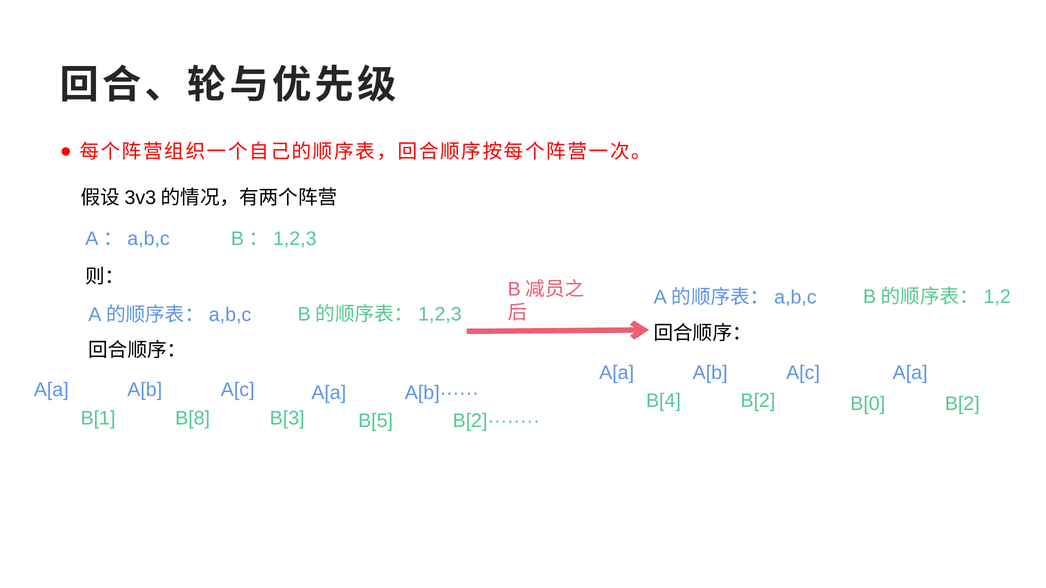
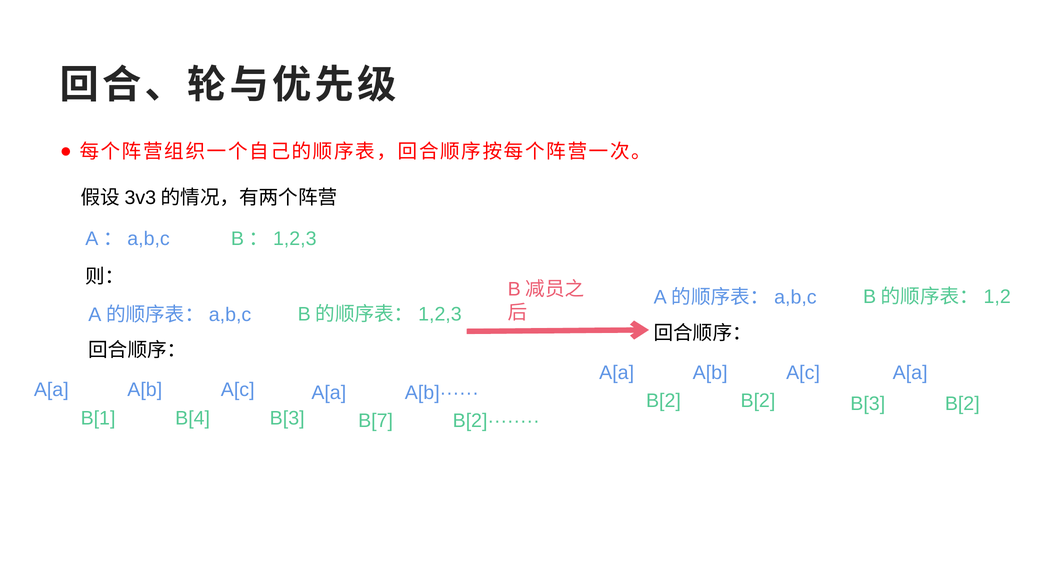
B[4: B[4 -> B[2 (663, 401)
B[0: B[0 -> B[3 (868, 404)
B[8: B[8 -> B[4 (193, 418)
B[5: B[5 -> B[7 (376, 421)
